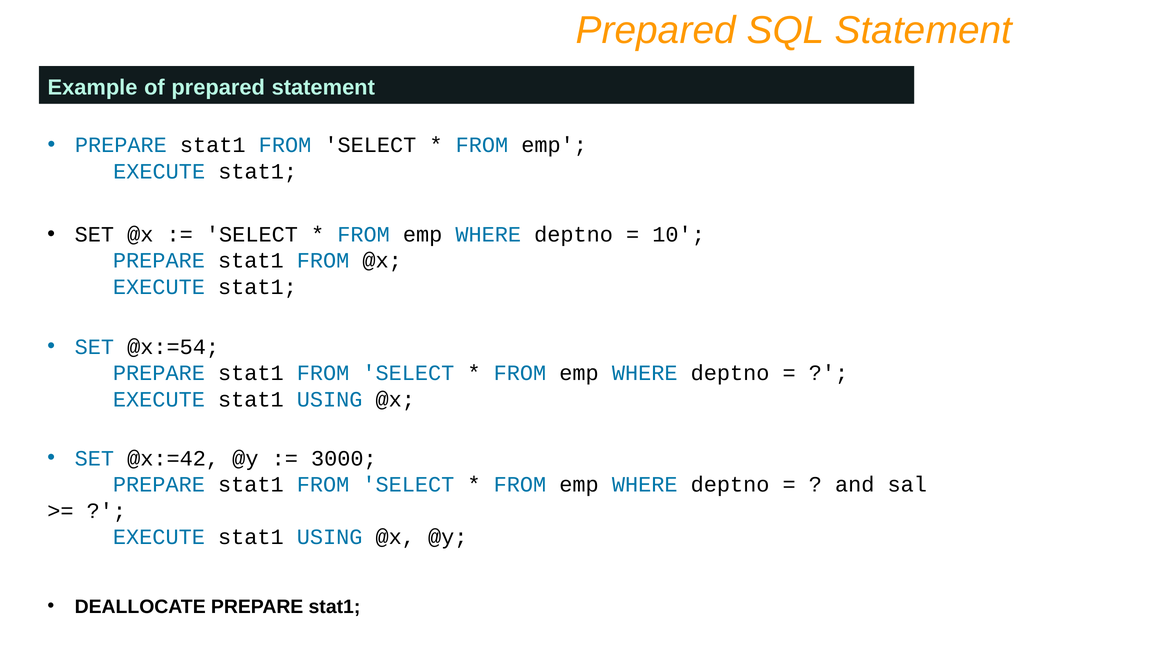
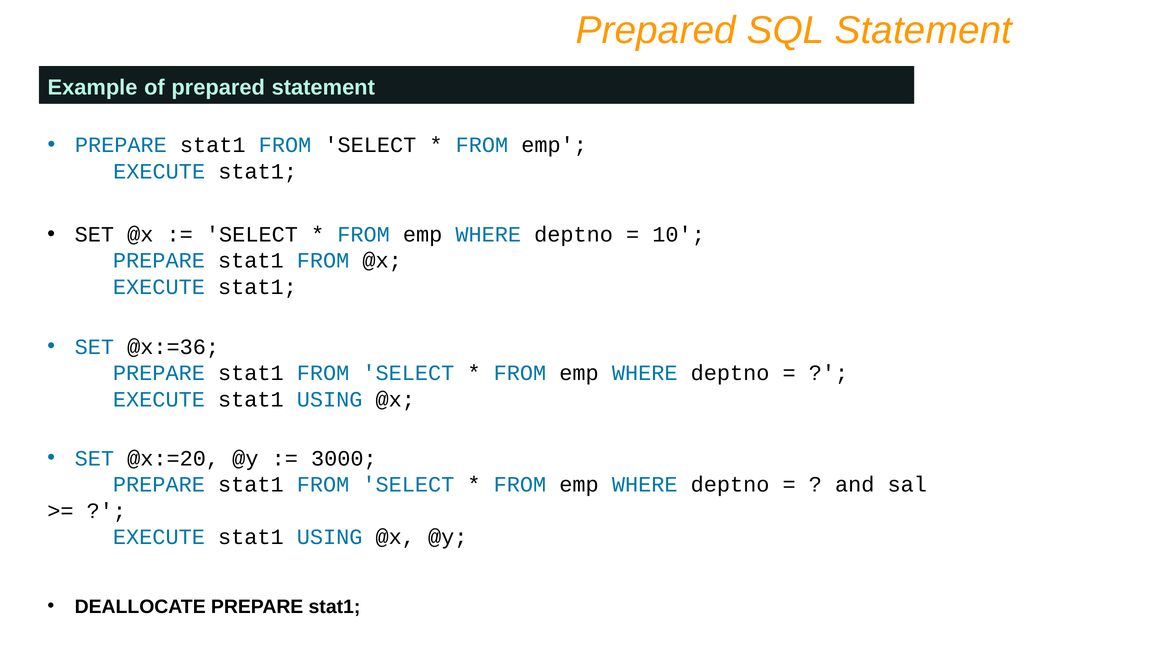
@x:=54: @x:=54 -> @x:=36 (173, 347)
@x:=42: @x:=42 -> @x:=20 (173, 459)
